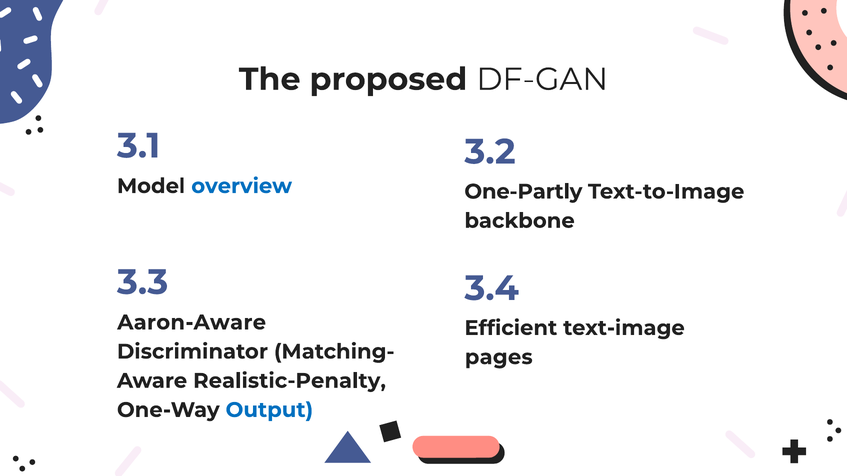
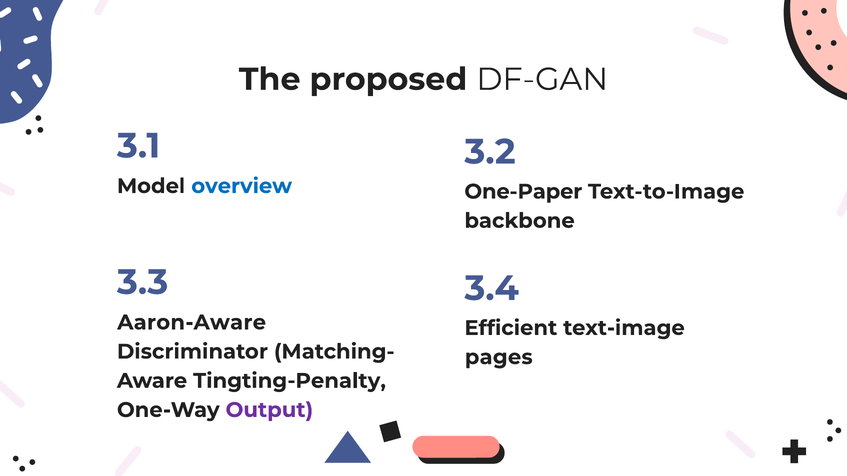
One-Partly: One-Partly -> One-Paper (523, 192)
Realistic-Penalty: Realistic-Penalty -> Tingting-Penalty (289, 381)
Output colour: blue -> purple (269, 410)
